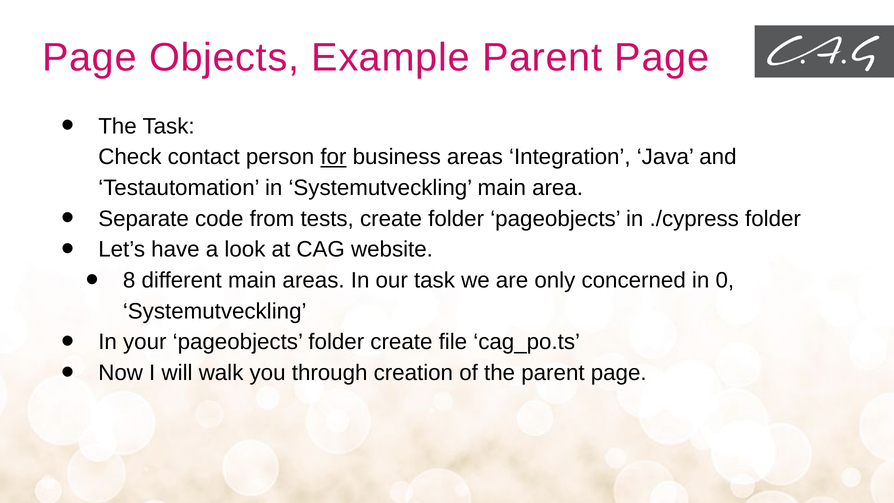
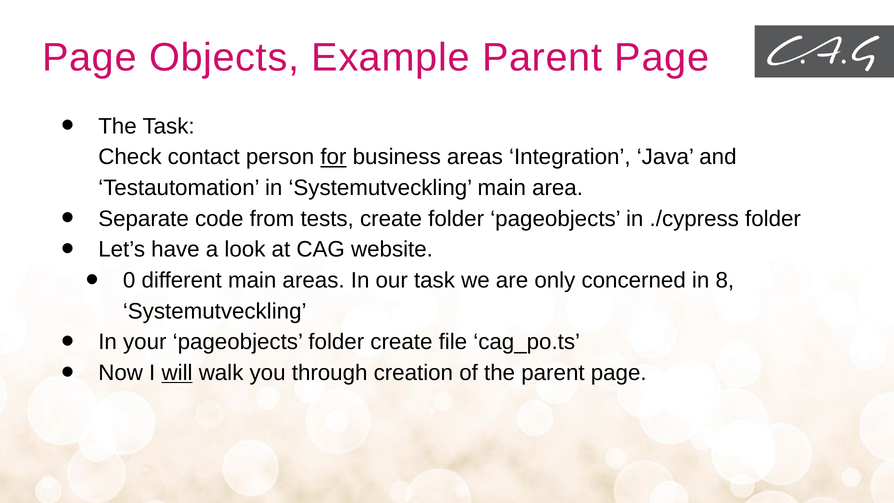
8: 8 -> 0 (129, 280)
0: 0 -> 8 (725, 280)
will underline: none -> present (177, 373)
